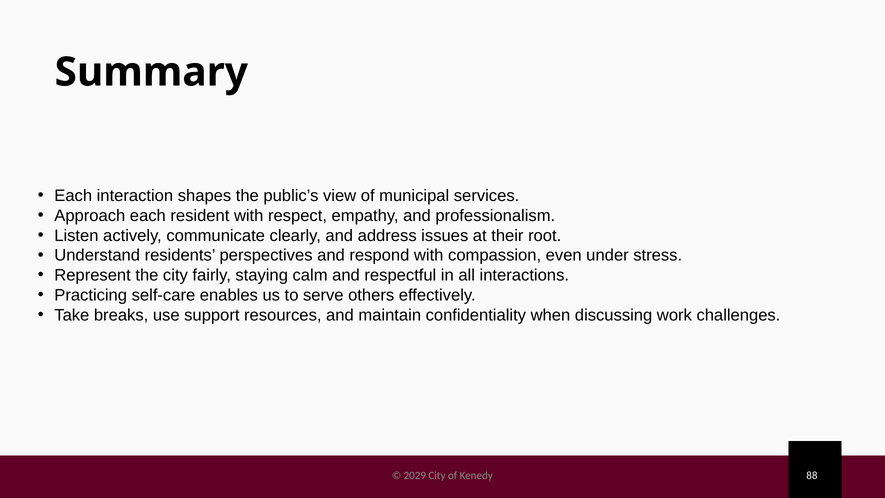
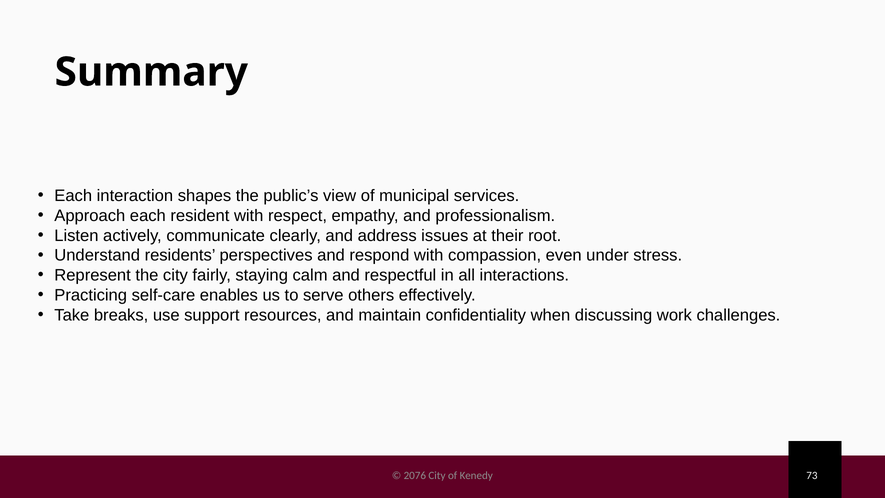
2029: 2029 -> 2076 (415, 475)
88: 88 -> 73 (812, 475)
